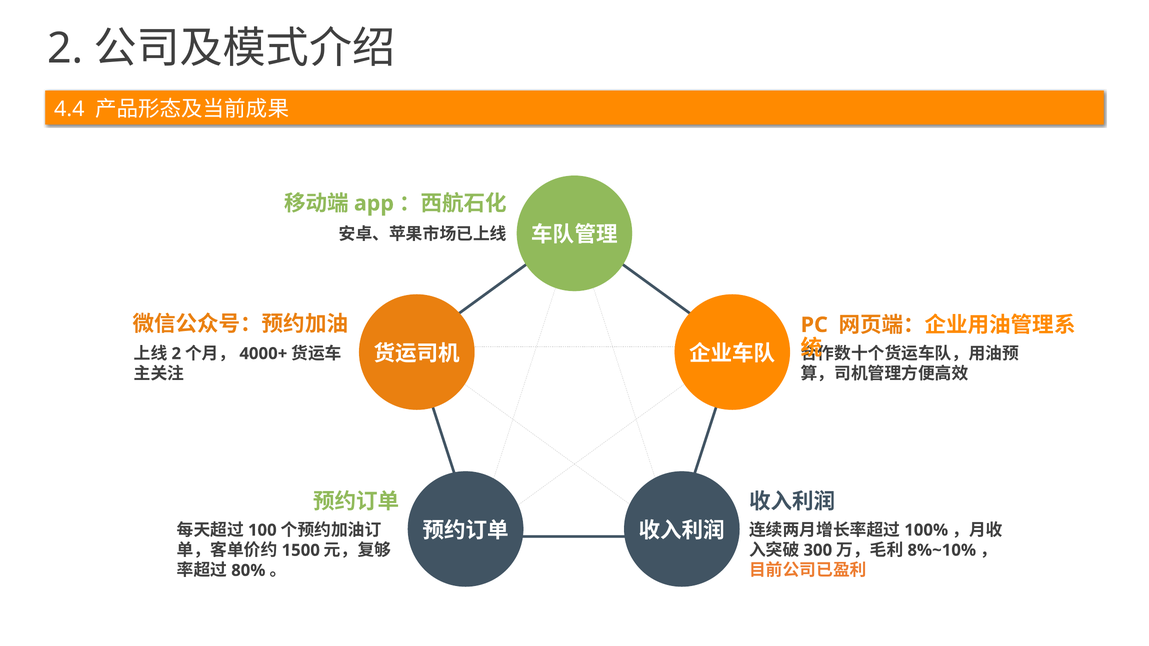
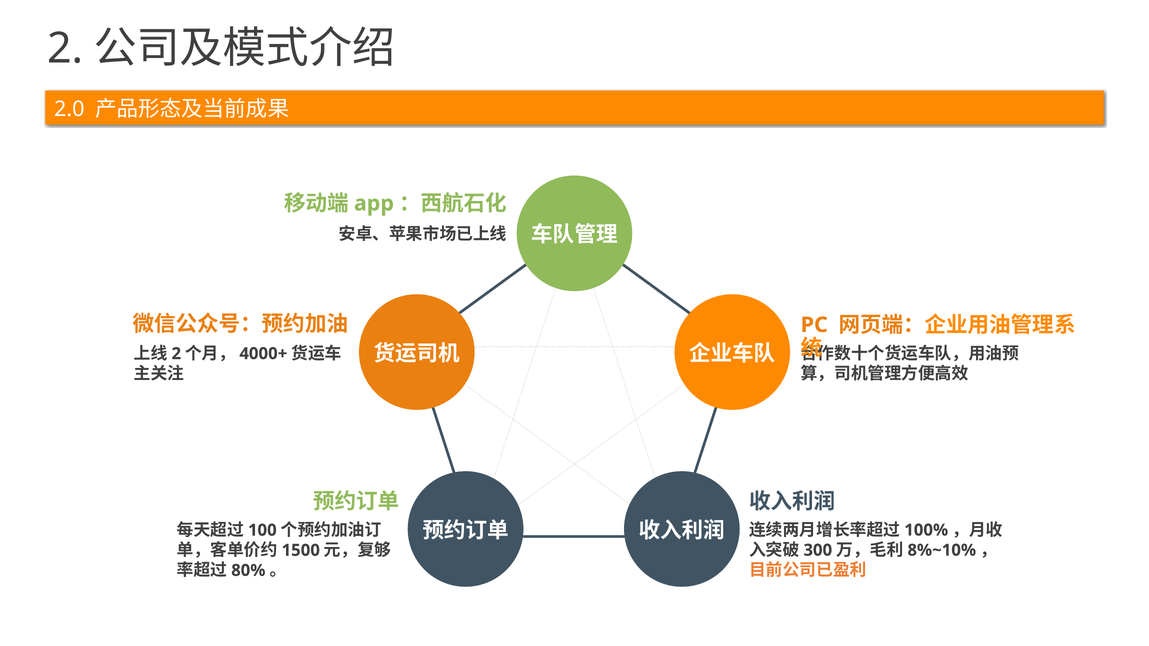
4.4: 4.4 -> 2.0 (69, 109)
